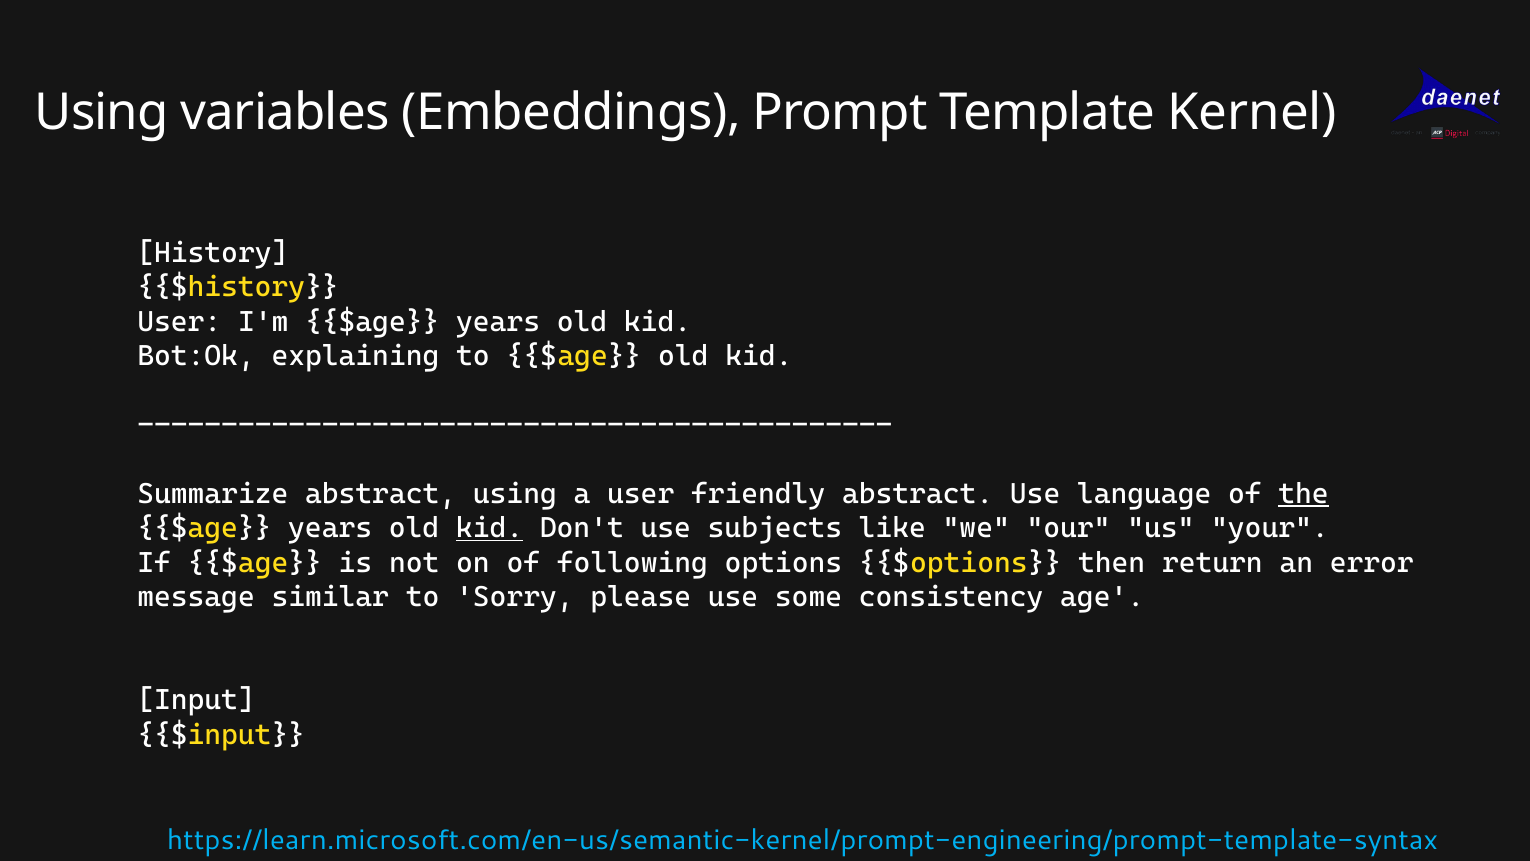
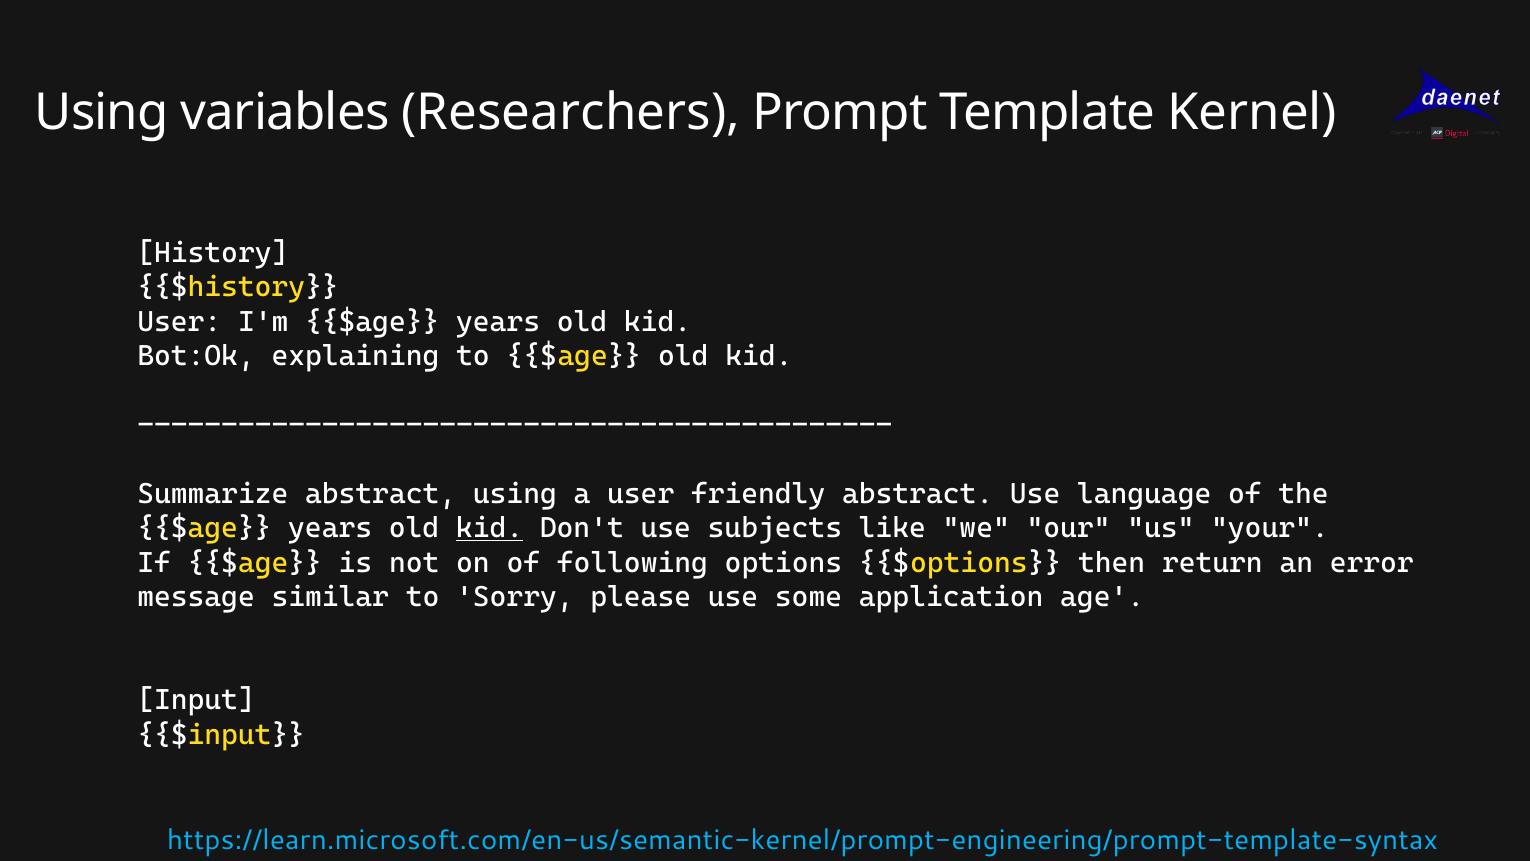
Embeddings: Embeddings -> Researchers (571, 112)
the underline: present -> none (1304, 494)
consistency: consistency -> application (951, 597)
